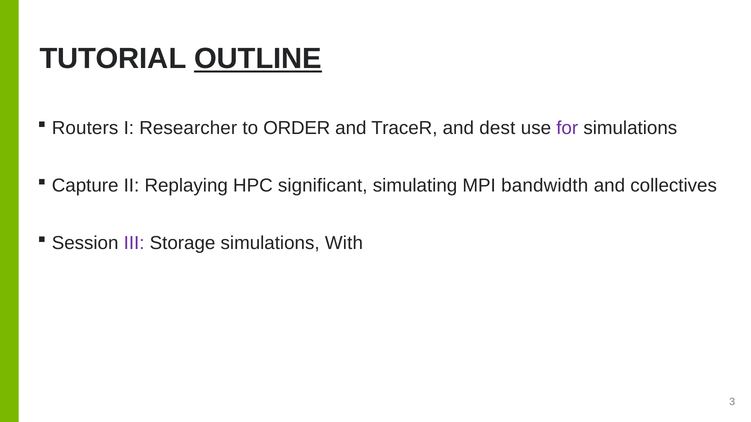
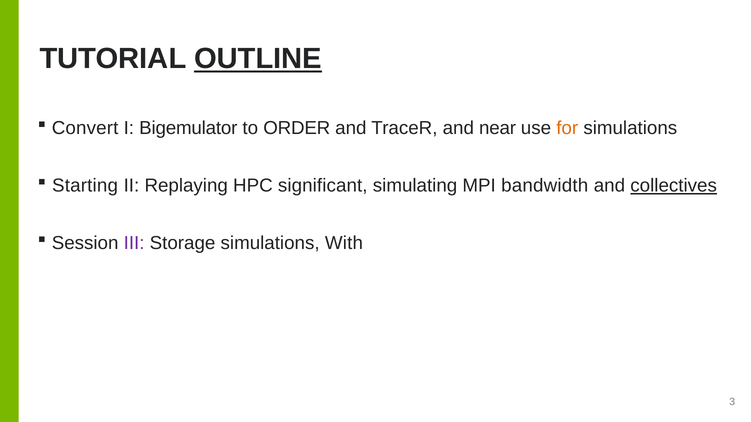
Routers: Routers -> Convert (85, 128)
Researcher: Researcher -> Bigemulator (188, 128)
dest: dest -> near (498, 128)
for colour: purple -> orange (567, 128)
Capture: Capture -> Starting (85, 186)
collectives underline: none -> present (674, 186)
